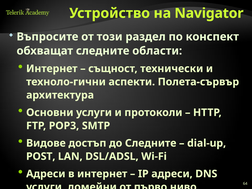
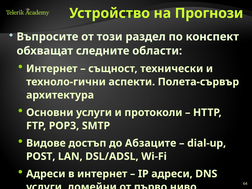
Navigator: Navigator -> Прогнози (209, 13)
до Следните: Следните -> Абзаците (151, 143)
